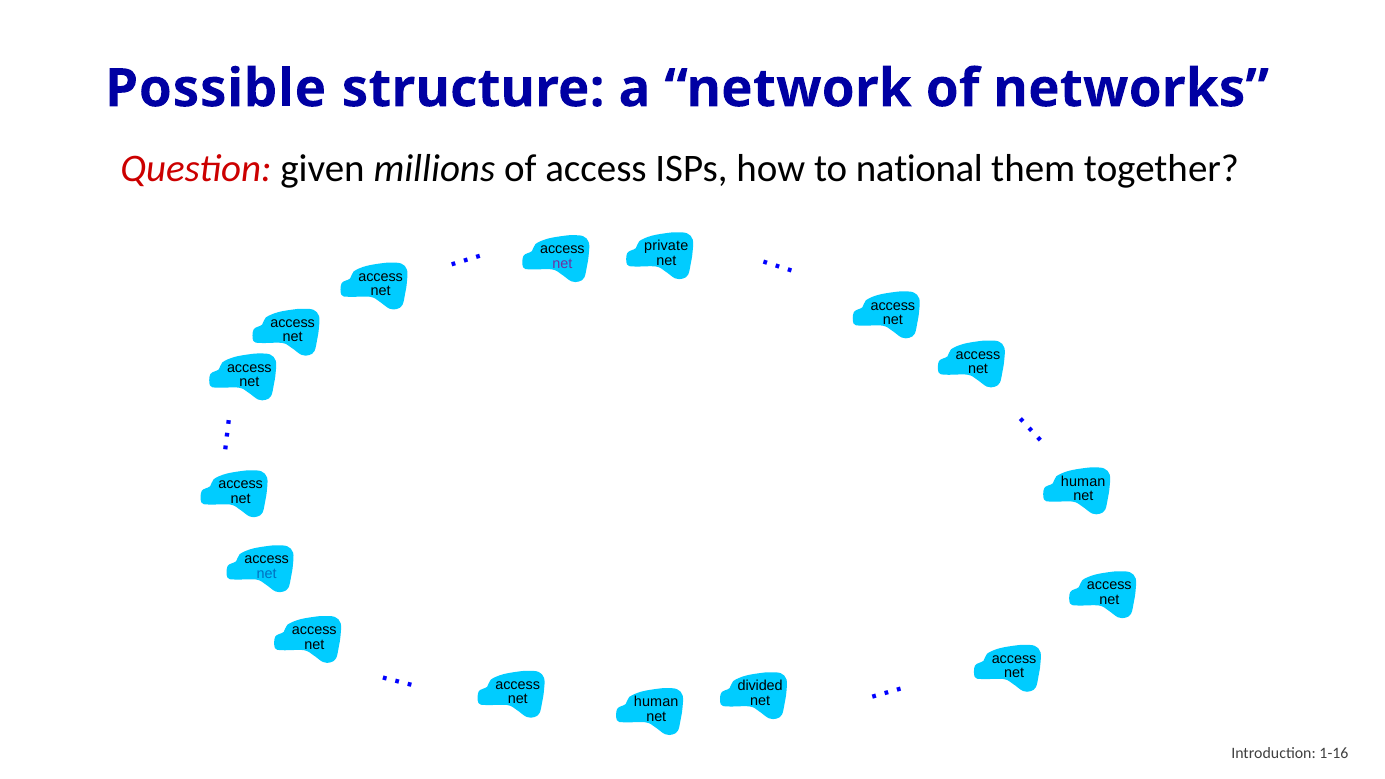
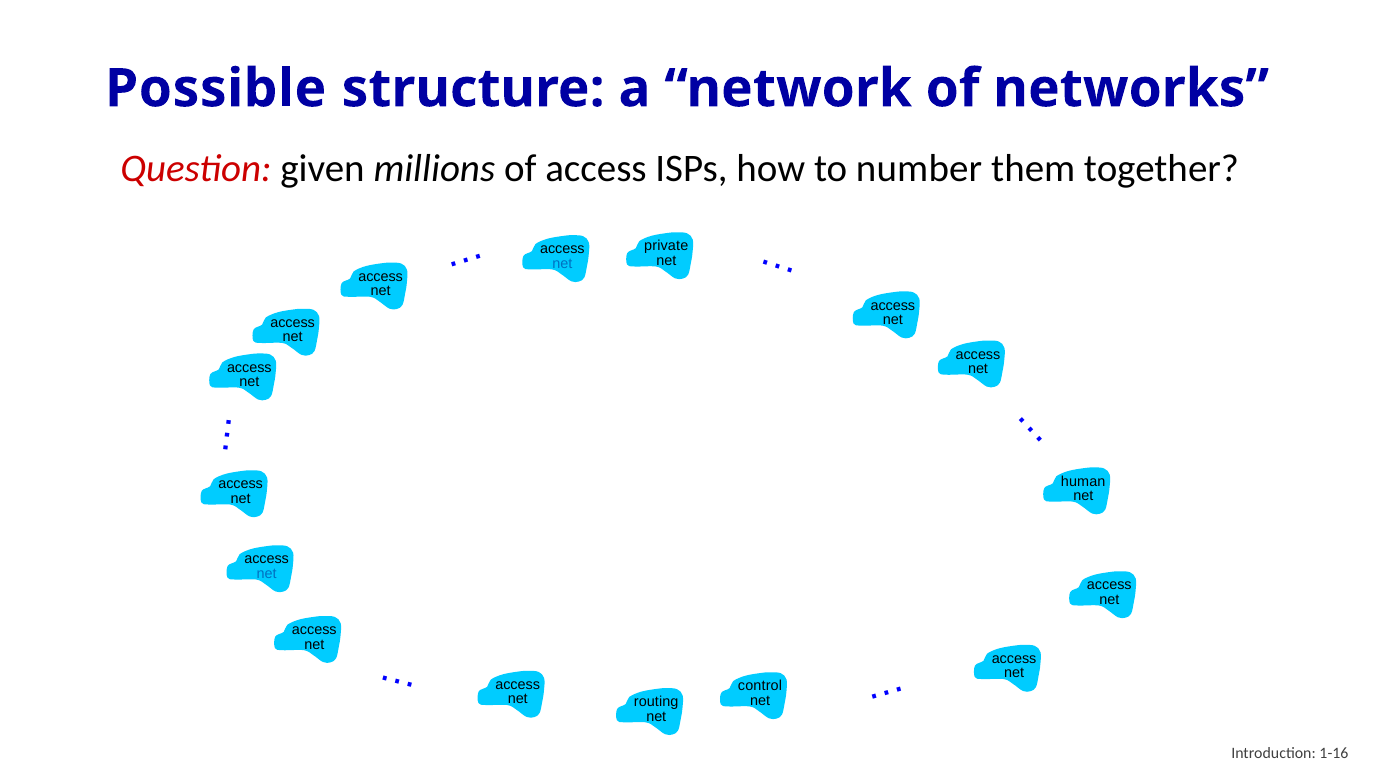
national: national -> number (919, 169)
net colour: purple -> blue (562, 263)
divided: divided -> control (760, 686)
human: human -> routing (656, 702)
